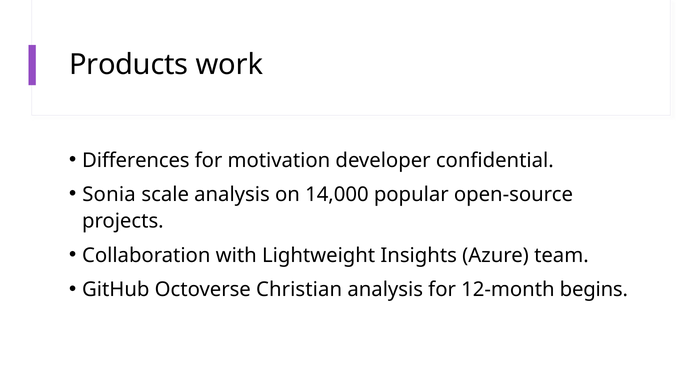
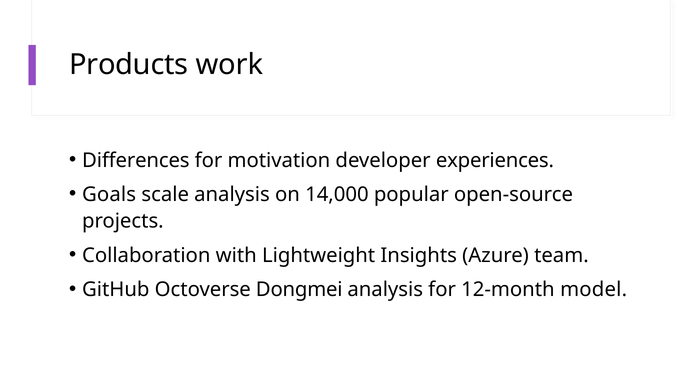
confidential: confidential -> experiences (495, 160)
Sonia: Sonia -> Goals (109, 194)
Christian: Christian -> Dongmei (299, 289)
begins: begins -> model (594, 289)
